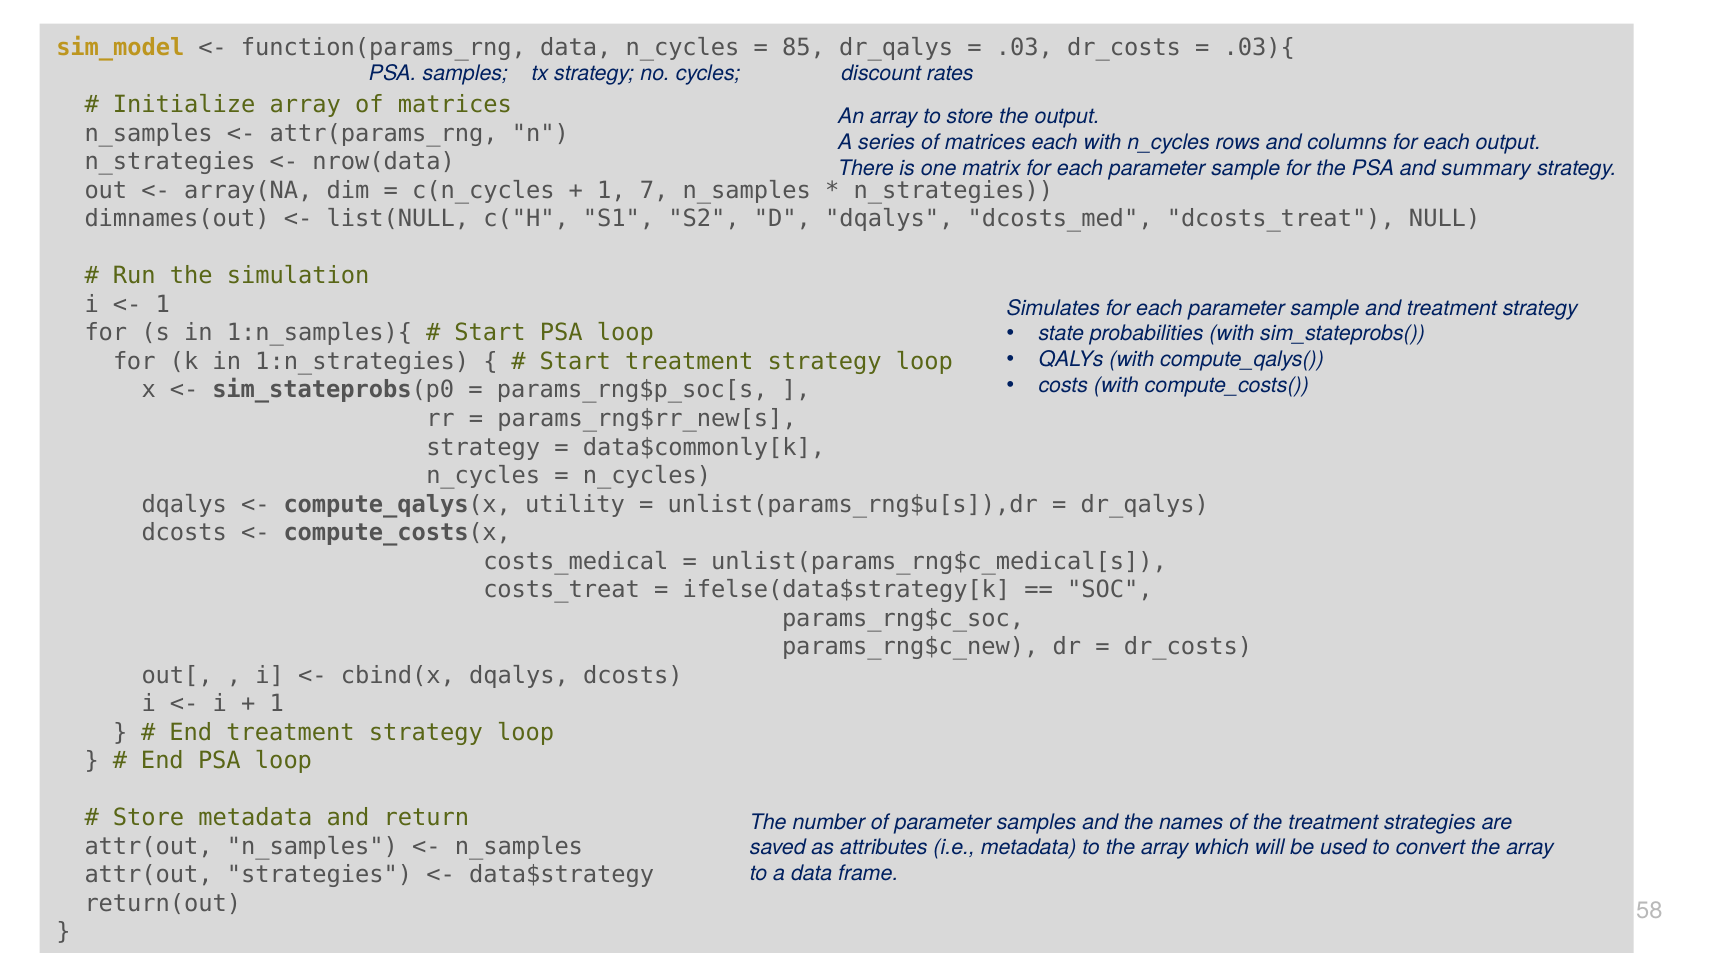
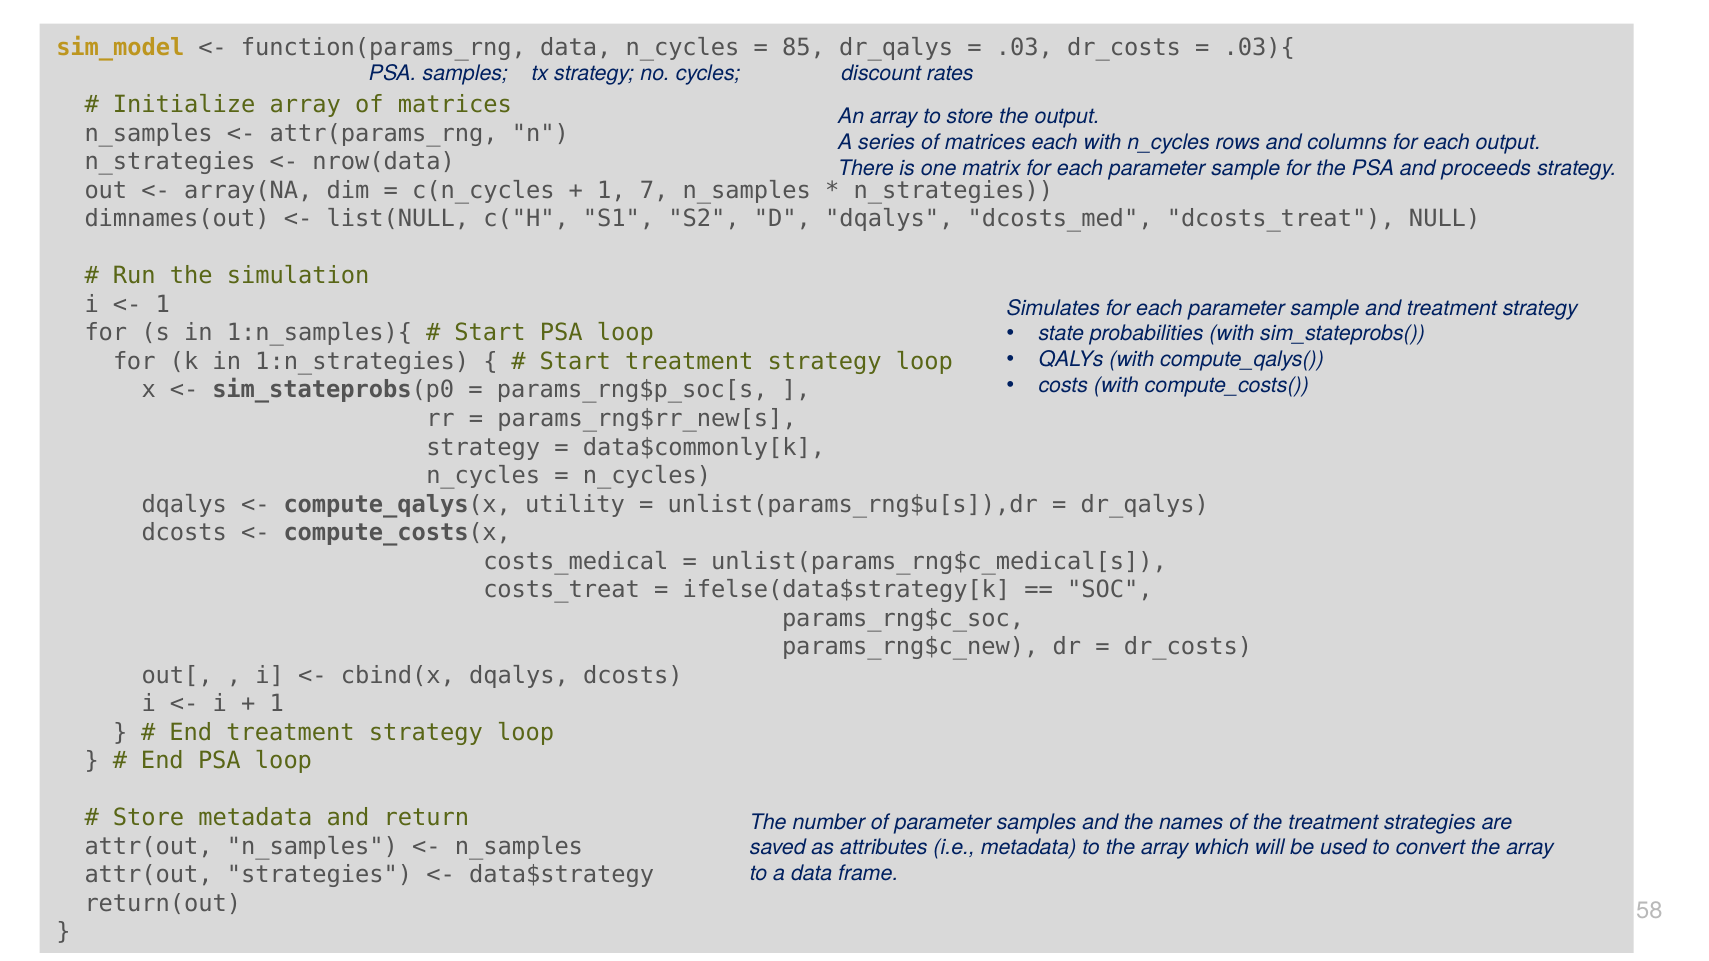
summary: summary -> proceeds (1486, 168)
